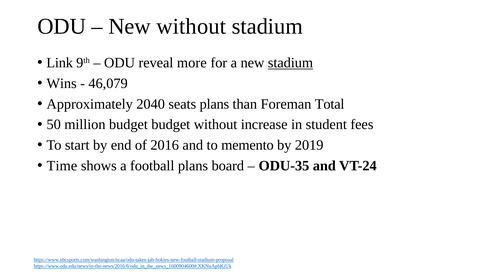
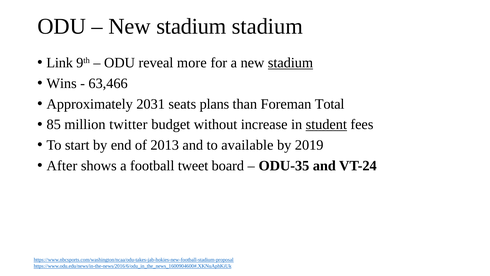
without: without -> stadium (191, 26)
46,079: 46,079 -> 63,466 (108, 83)
2040: 2040 -> 2031 (151, 104)
50: 50 -> 85 (54, 124)
million budget: budget -> twitter (128, 124)
student underline: none -> present (326, 124)
2016: 2016 -> 2013 (165, 145)
memento: memento -> available (247, 145)
Time: Time -> After (62, 165)
football plans: plans -> tweet (193, 165)
